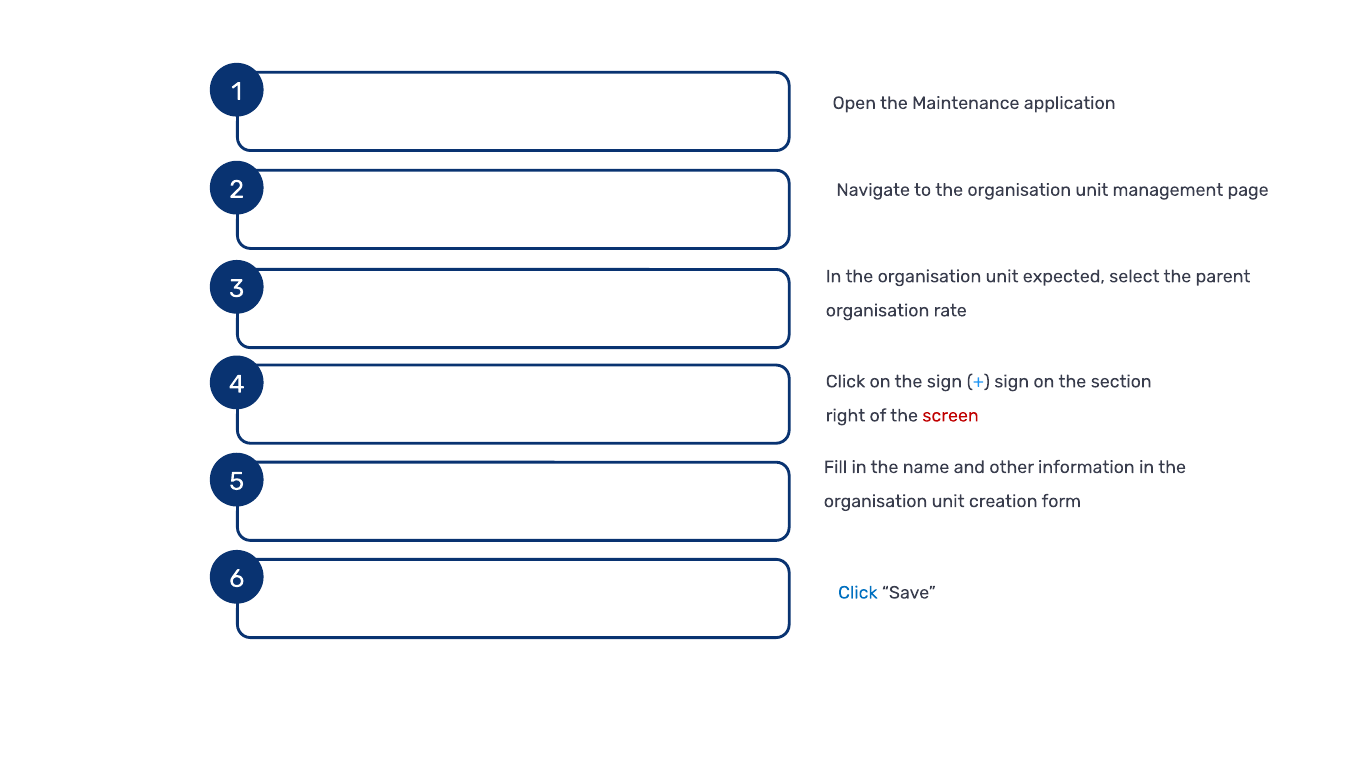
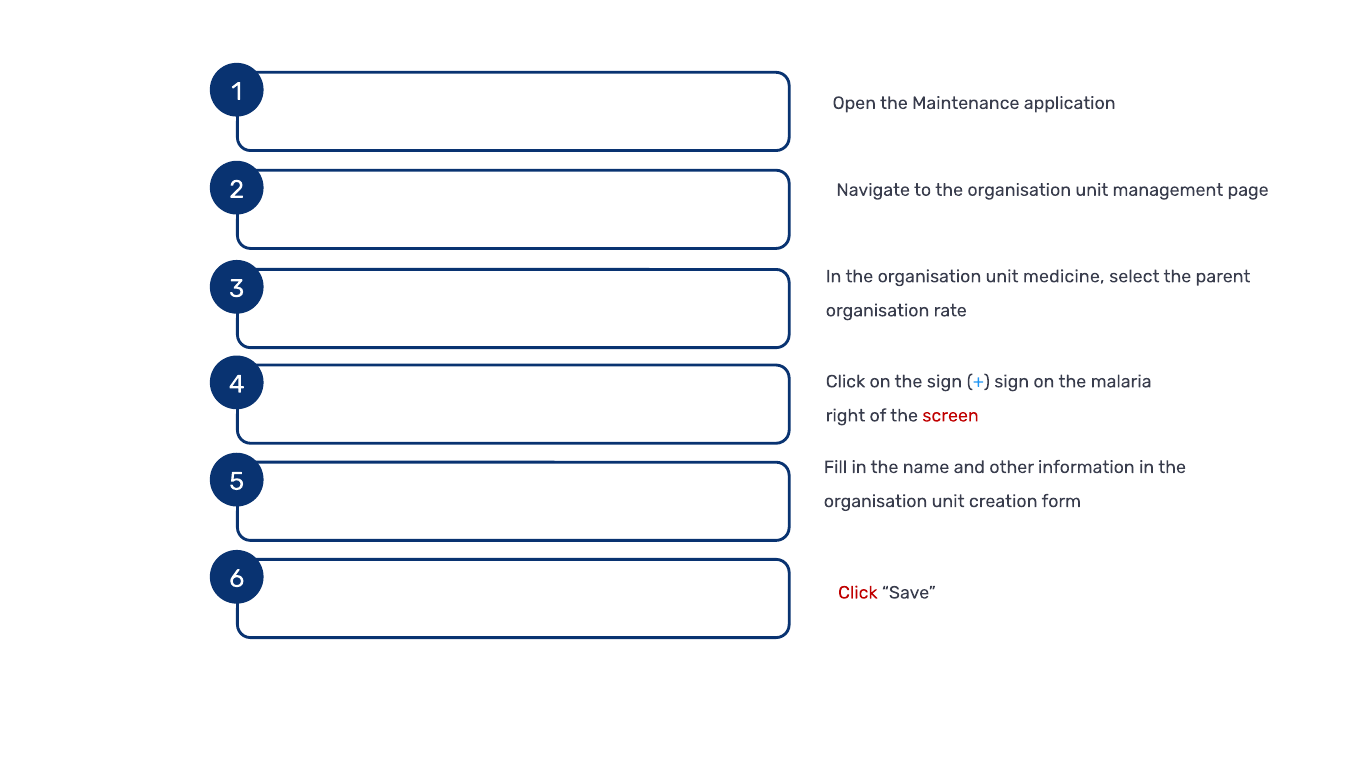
expected: expected -> medicine (1064, 276)
section: section -> malaria (1121, 382)
Click colour: blue -> red (858, 593)
